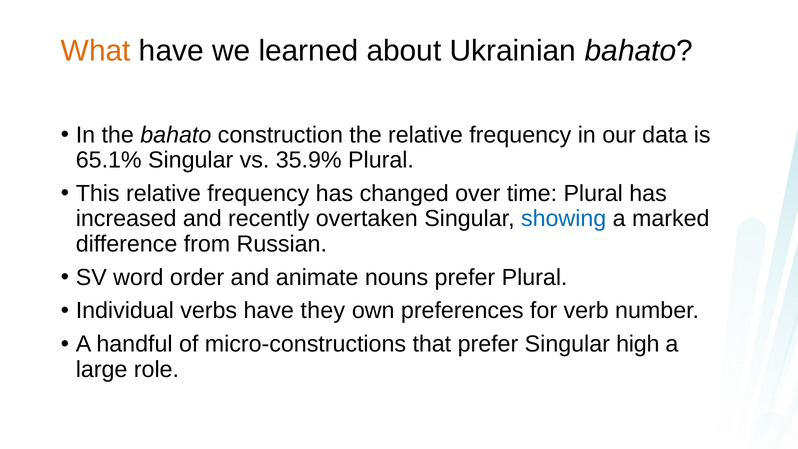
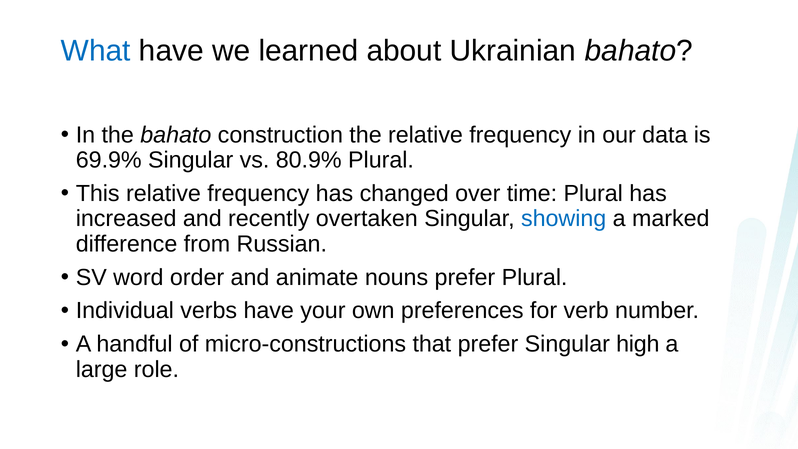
What colour: orange -> blue (96, 51)
65.1%: 65.1% -> 69.9% (109, 160)
35.9%: 35.9% -> 80.9% (309, 160)
they: they -> your (323, 311)
